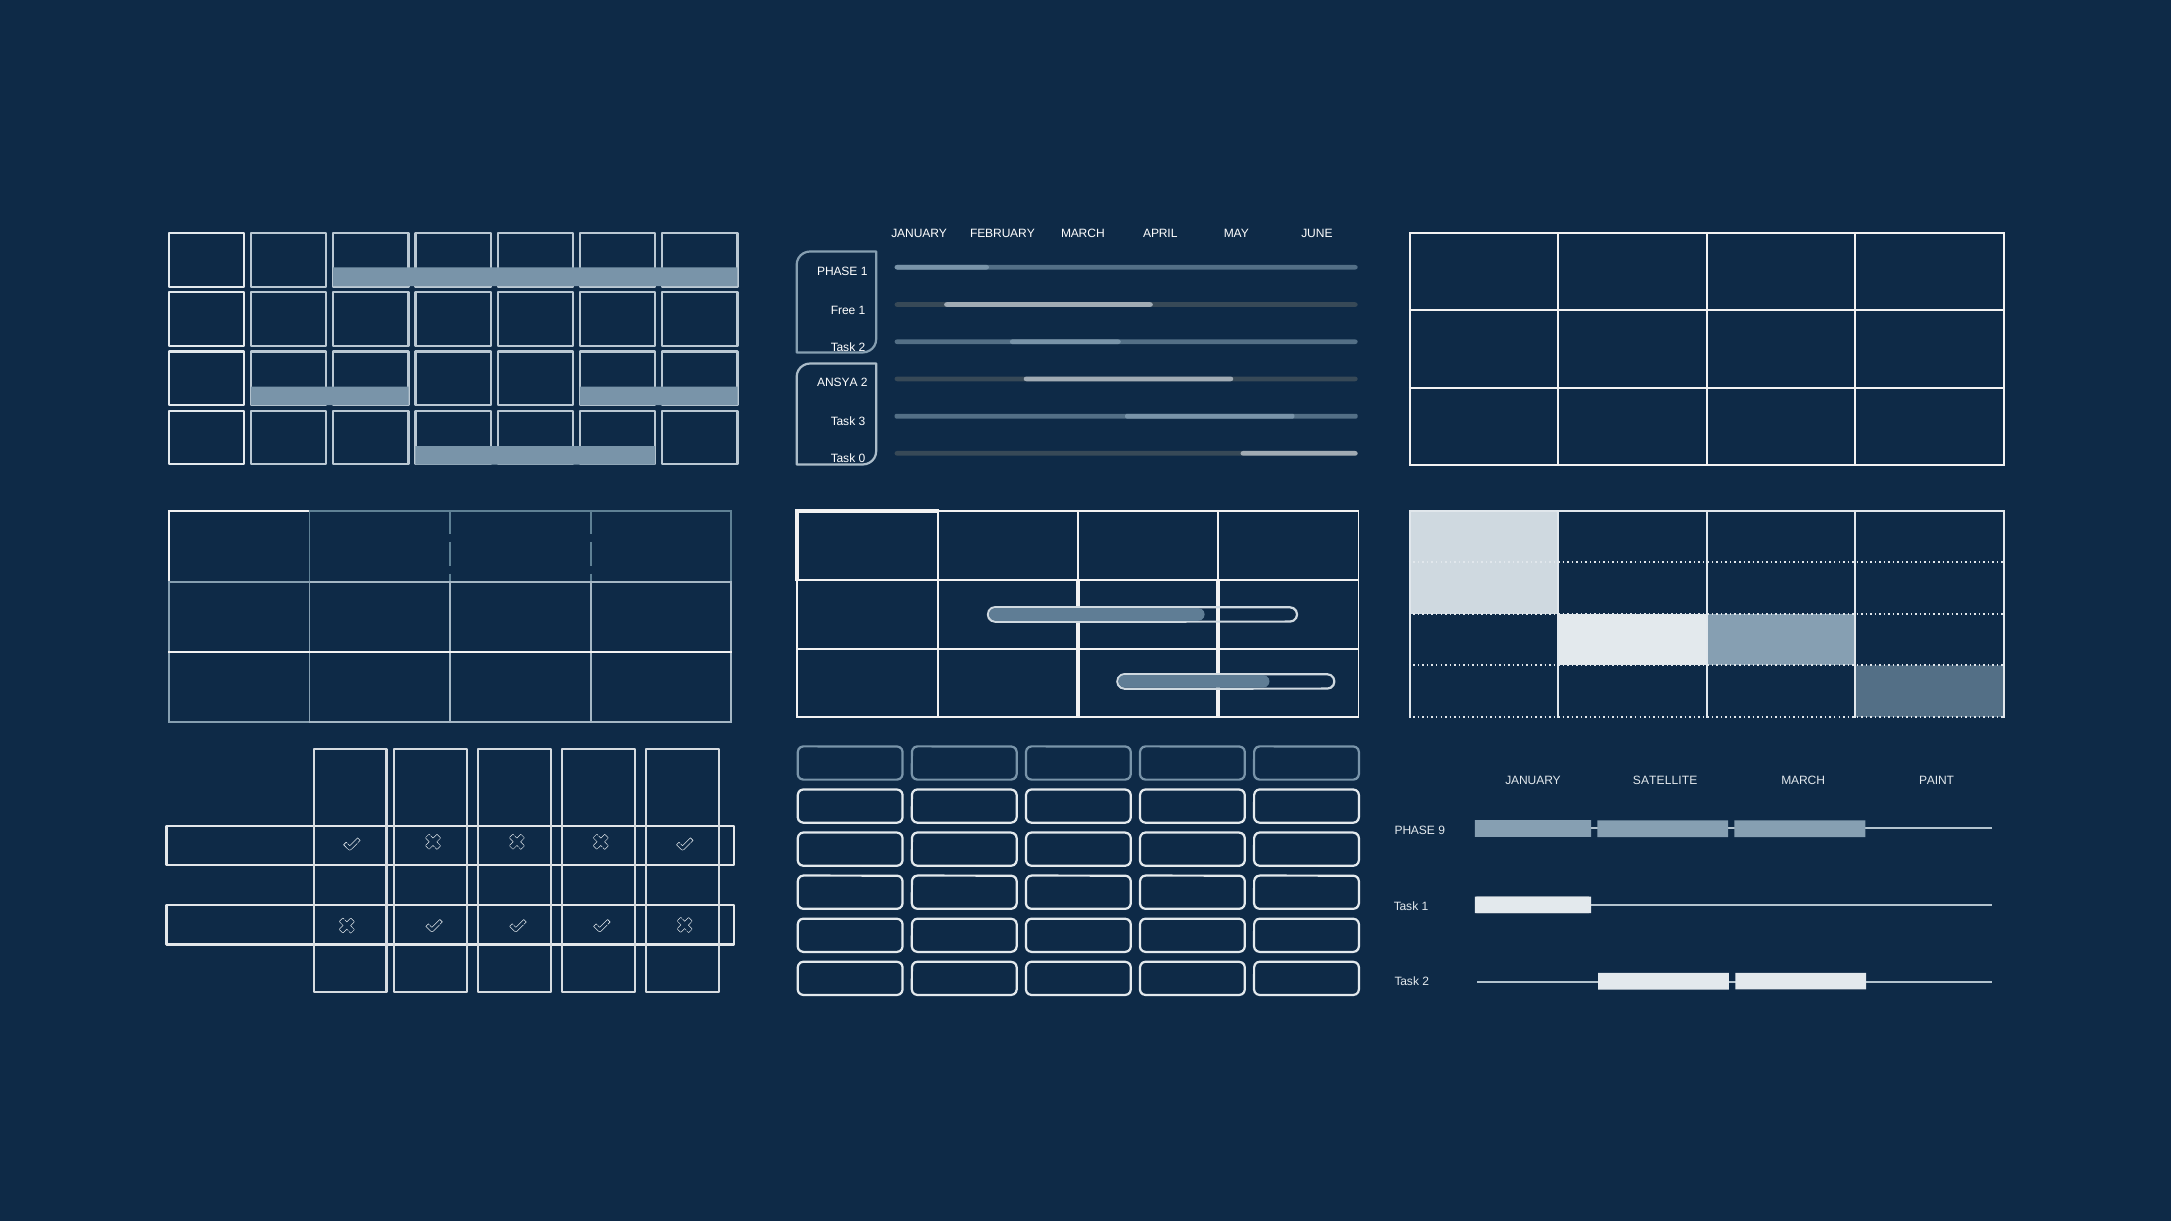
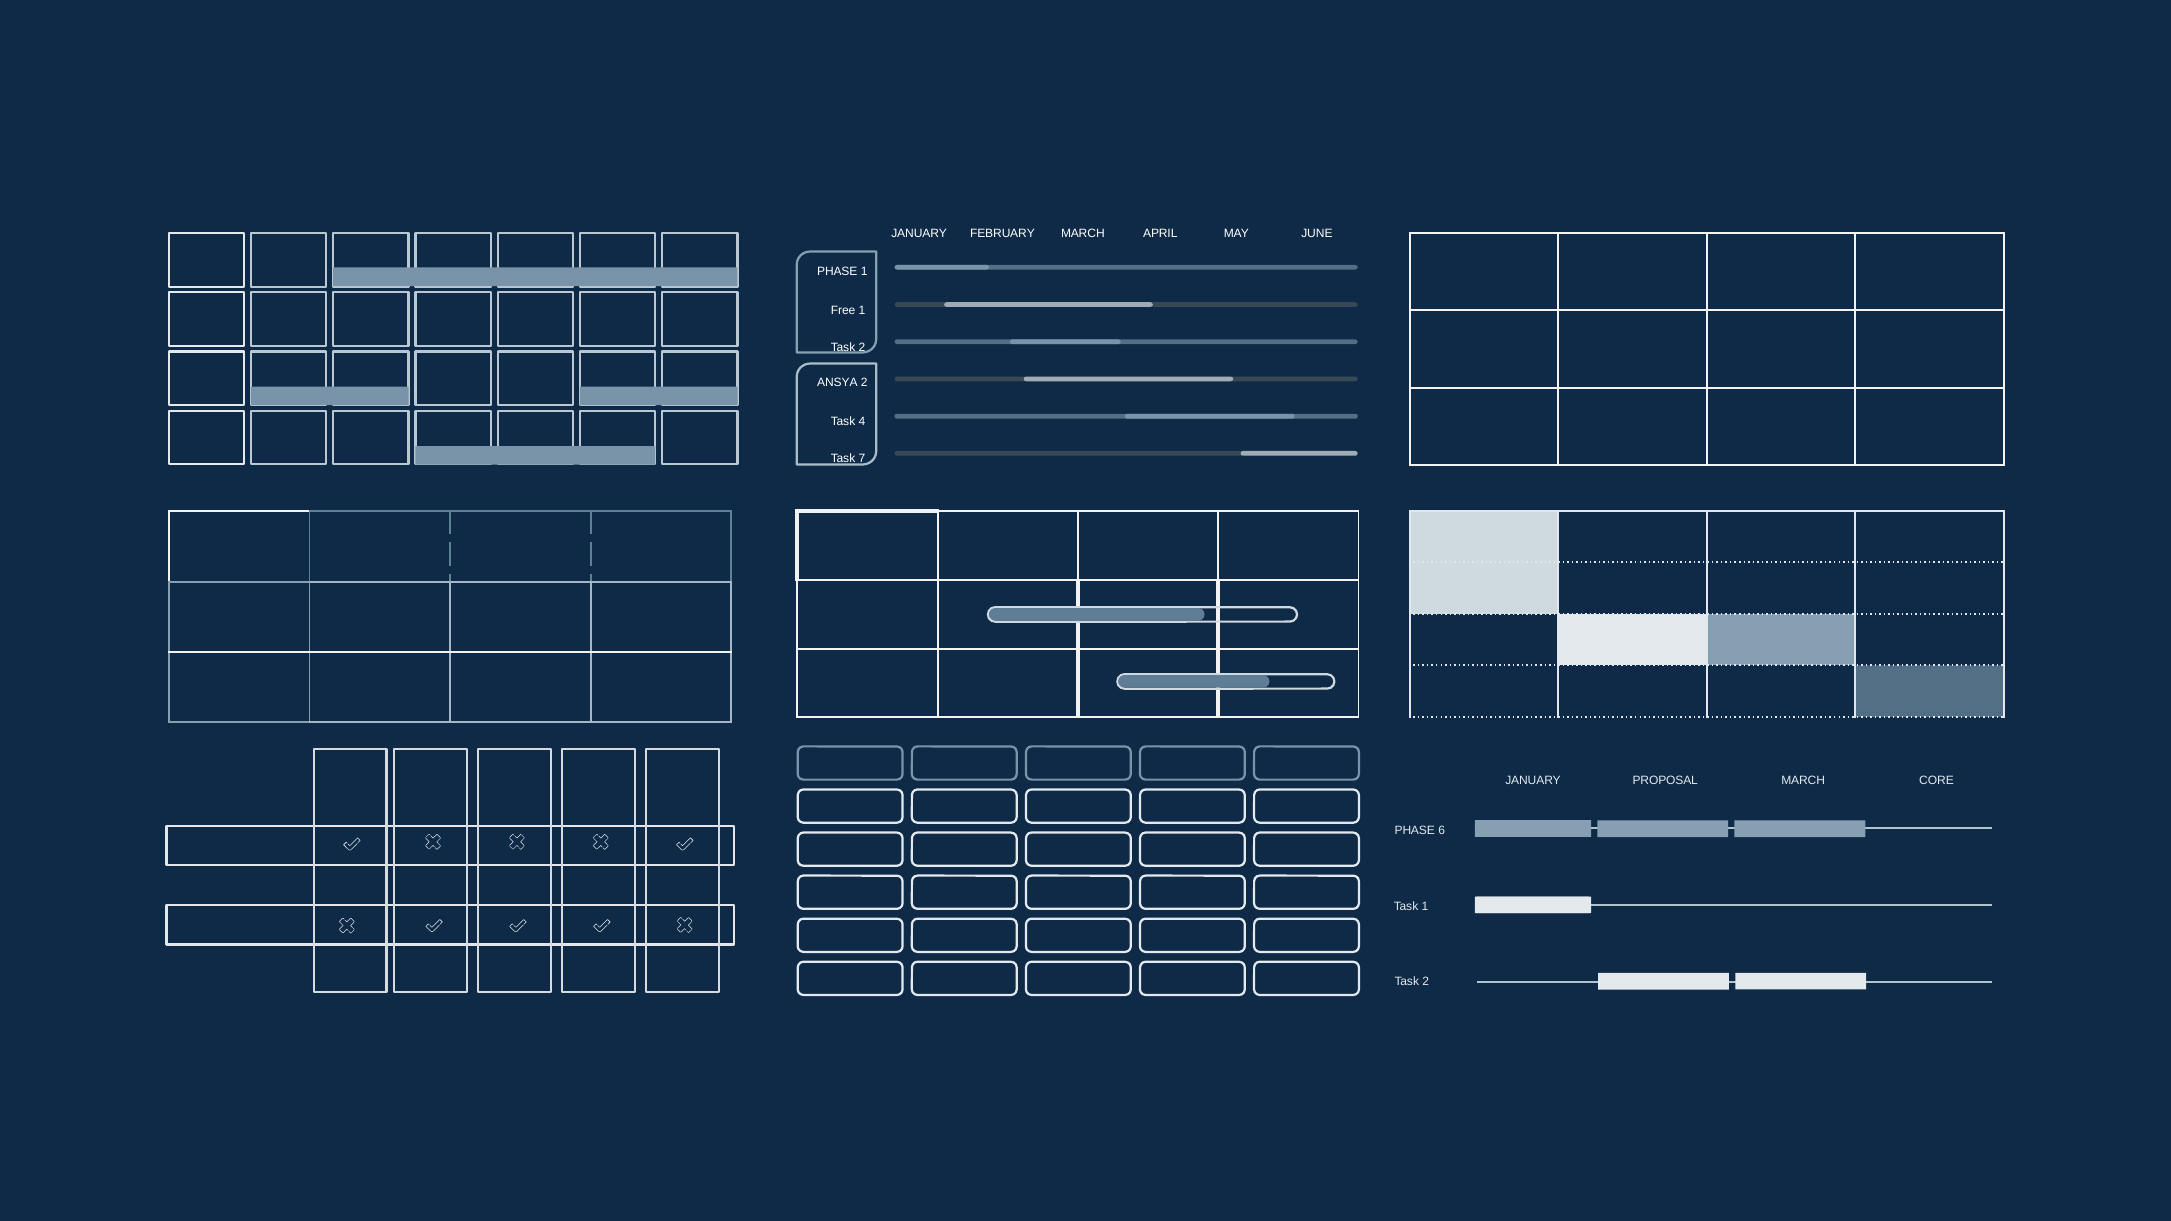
3: 3 -> 4 (862, 422)
0: 0 -> 7 (862, 459)
SATELLITE: SATELLITE -> PROPOSAL (1665, 781)
PAINT: PAINT -> CORE (1936, 781)
9: 9 -> 6 (1442, 831)
